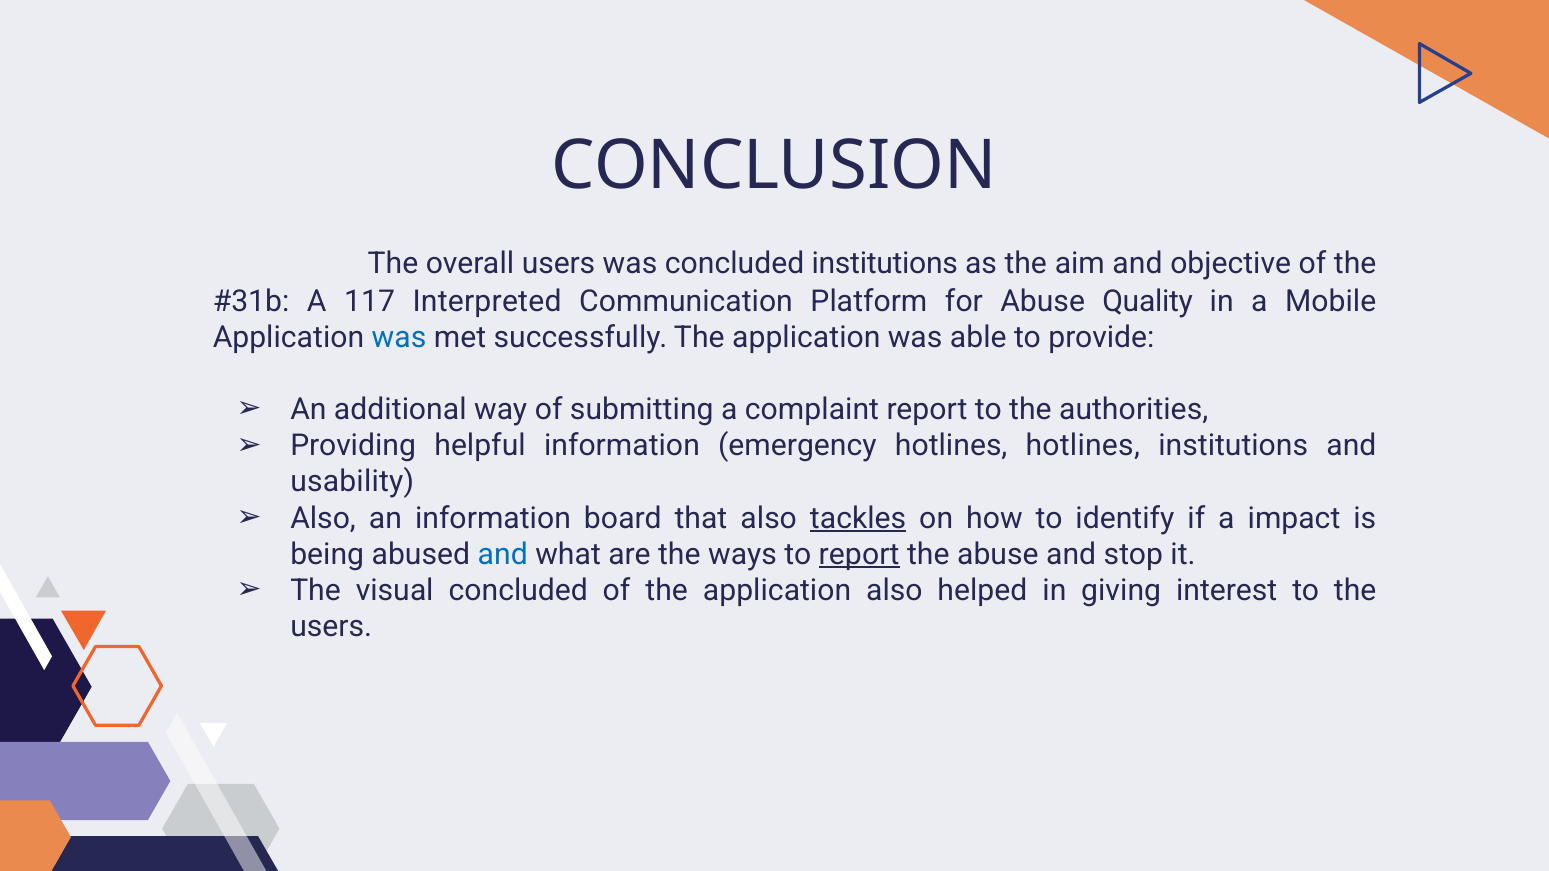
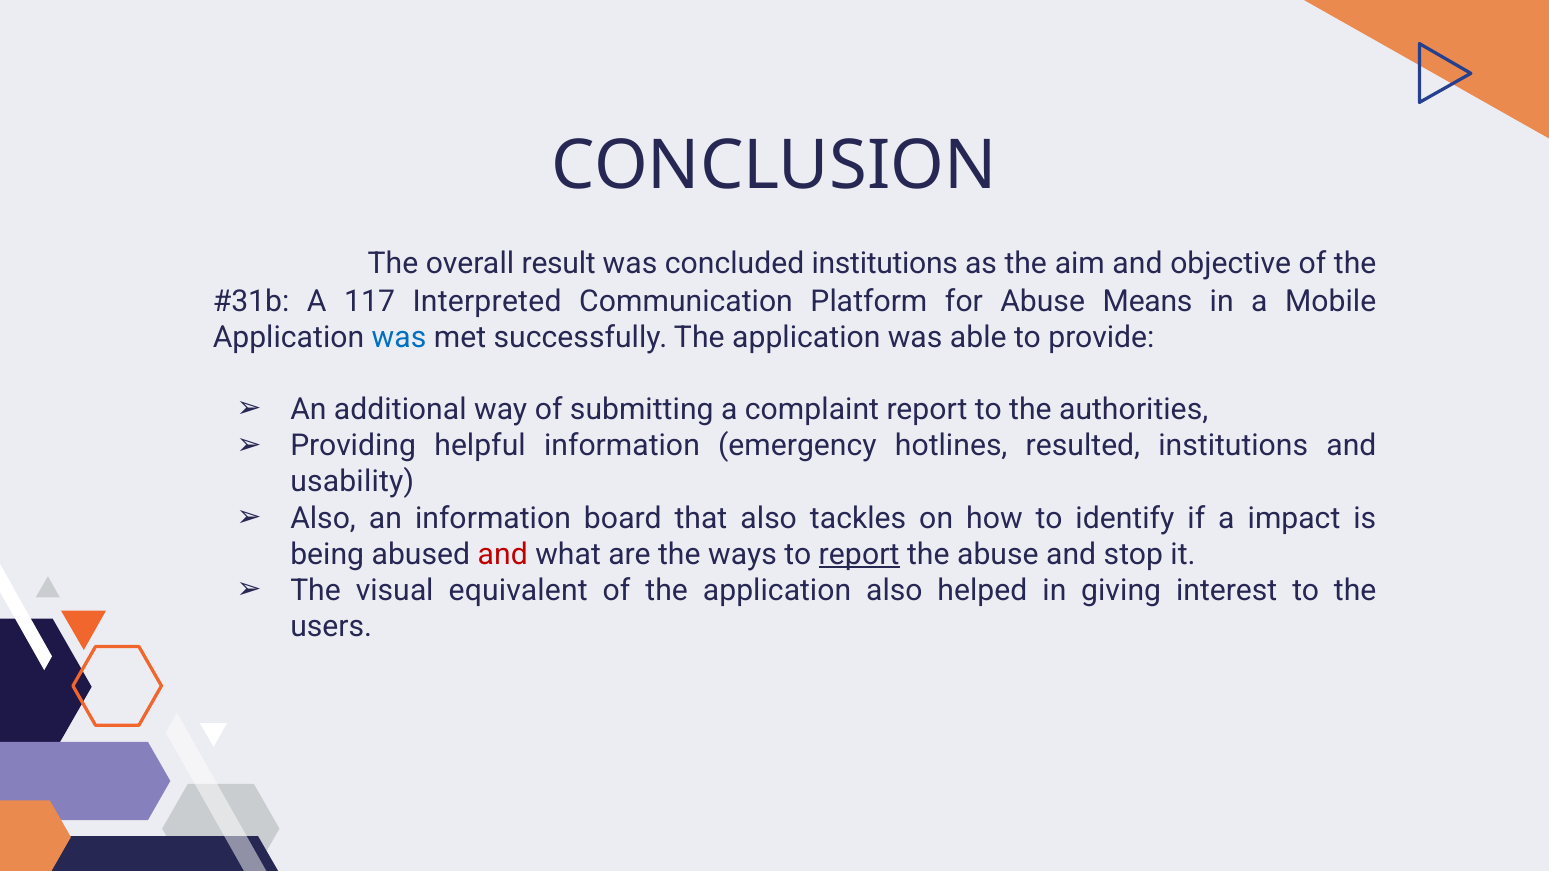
overall users: users -> result (559, 264)
Quality: Quality -> Means (1148, 301)
hotlines hotlines: hotlines -> resulted (1083, 446)
tackles underline: present -> none (858, 518)
and colour: blue -> red (503, 554)
visual concluded: concluded -> equivalent (518, 591)
